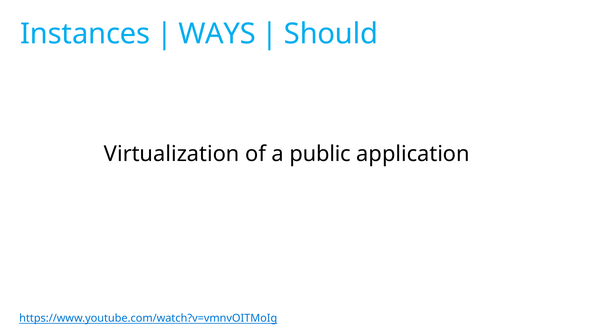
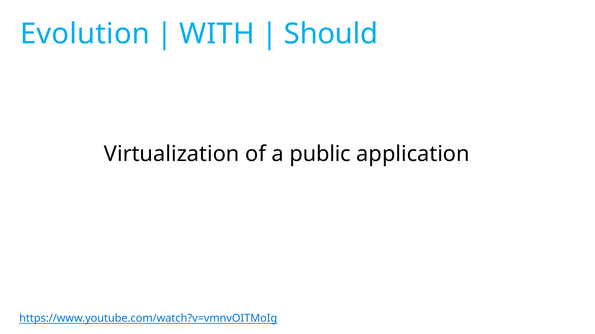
Instances: Instances -> Evolution (85, 34)
WAYS: WAYS -> WITH (217, 34)
